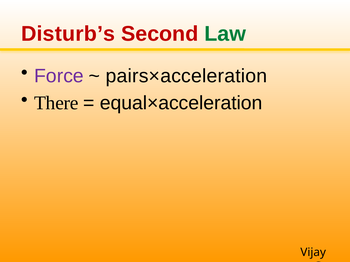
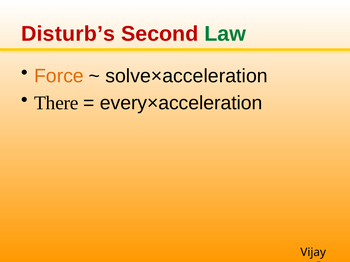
Force colour: purple -> orange (59, 76)
pairs×acceleration: pairs×acceleration -> solve×acceleration (186, 76)
equal×acceleration: equal×acceleration -> every×acceleration (181, 103)
